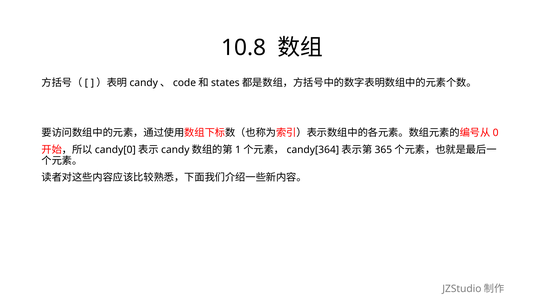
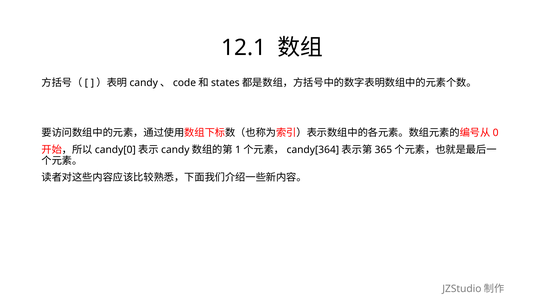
10.8: 10.8 -> 12.1 (244, 48)
